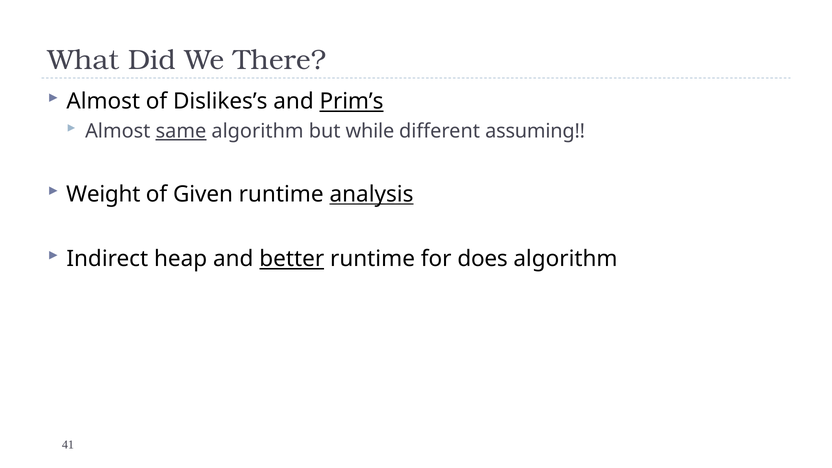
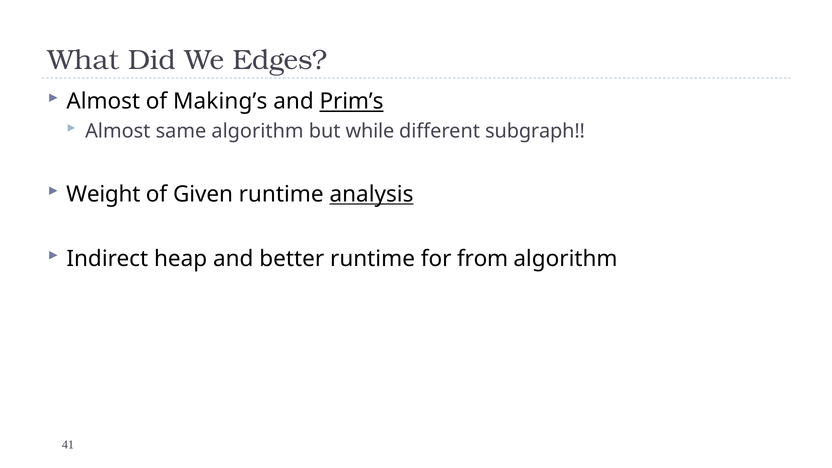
There: There -> Edges (280, 60)
Dislikes’s: Dislikes’s -> Making’s (220, 101)
same underline: present -> none (181, 131)
assuming: assuming -> subgraph (535, 131)
better underline: present -> none (292, 259)
does: does -> from (483, 259)
